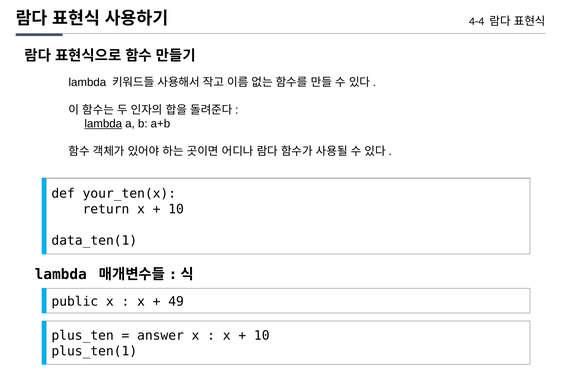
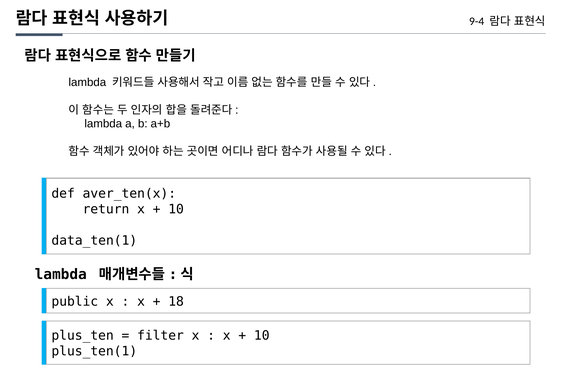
4-4: 4-4 -> 9-4 (477, 21)
lambda underline: present -> none (103, 124)
your_ten(x: your_ten(x -> aver_ten(x (129, 193)
49: 49 -> 18 (176, 301)
answer: answer -> filter (160, 335)
